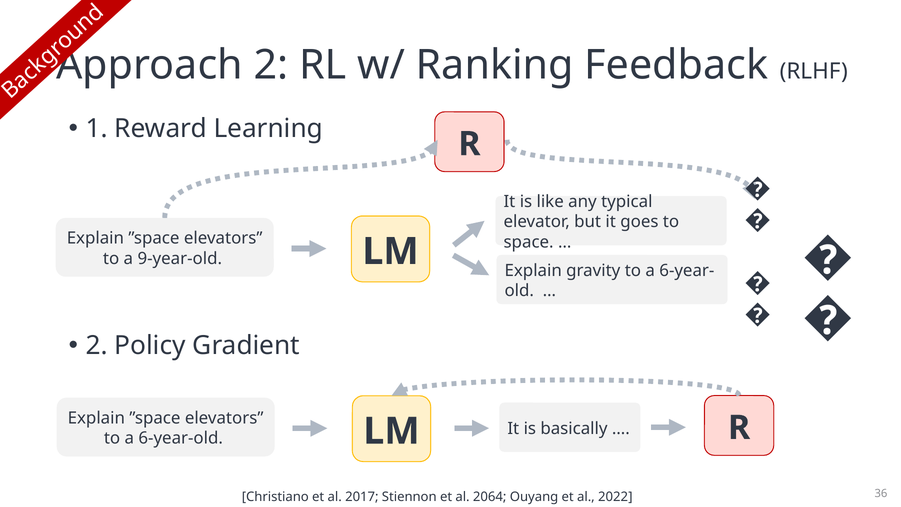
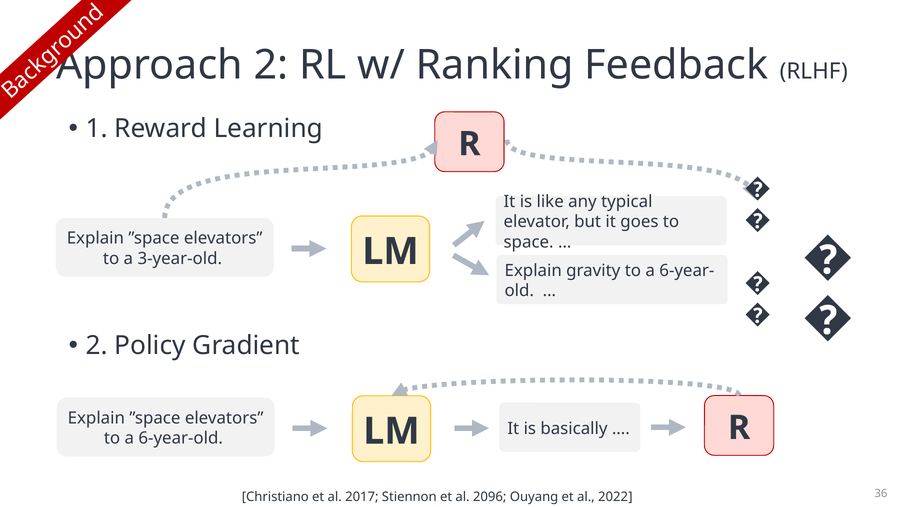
9-year-old: 9-year-old -> 3-year-old (180, 259)
2064: 2064 -> 2096 (490, 497)
